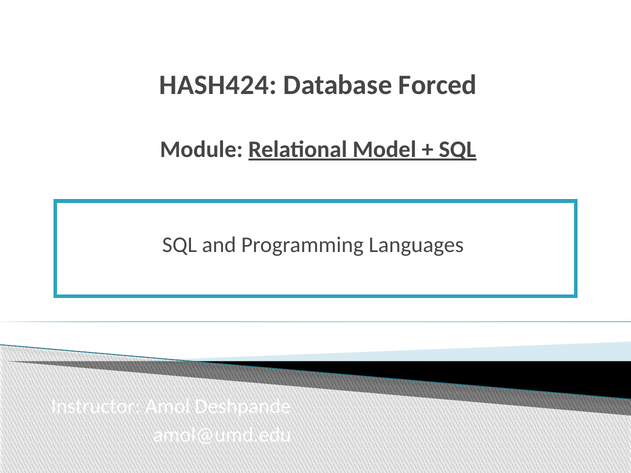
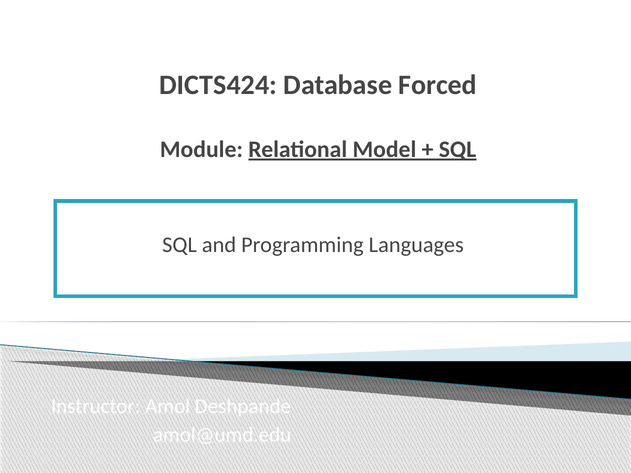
HASH424: HASH424 -> DICTS424 (218, 85)
